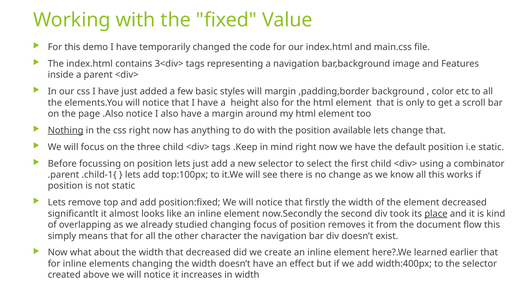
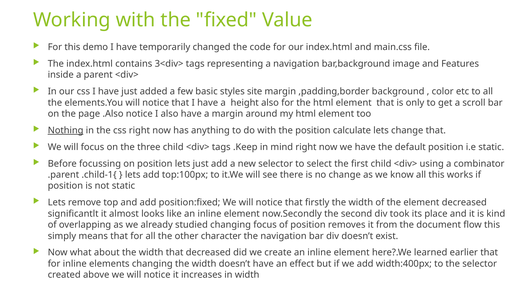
styles will: will -> site (255, 91)
available: available -> calculate (352, 130)
place underline: present -> none (436, 213)
